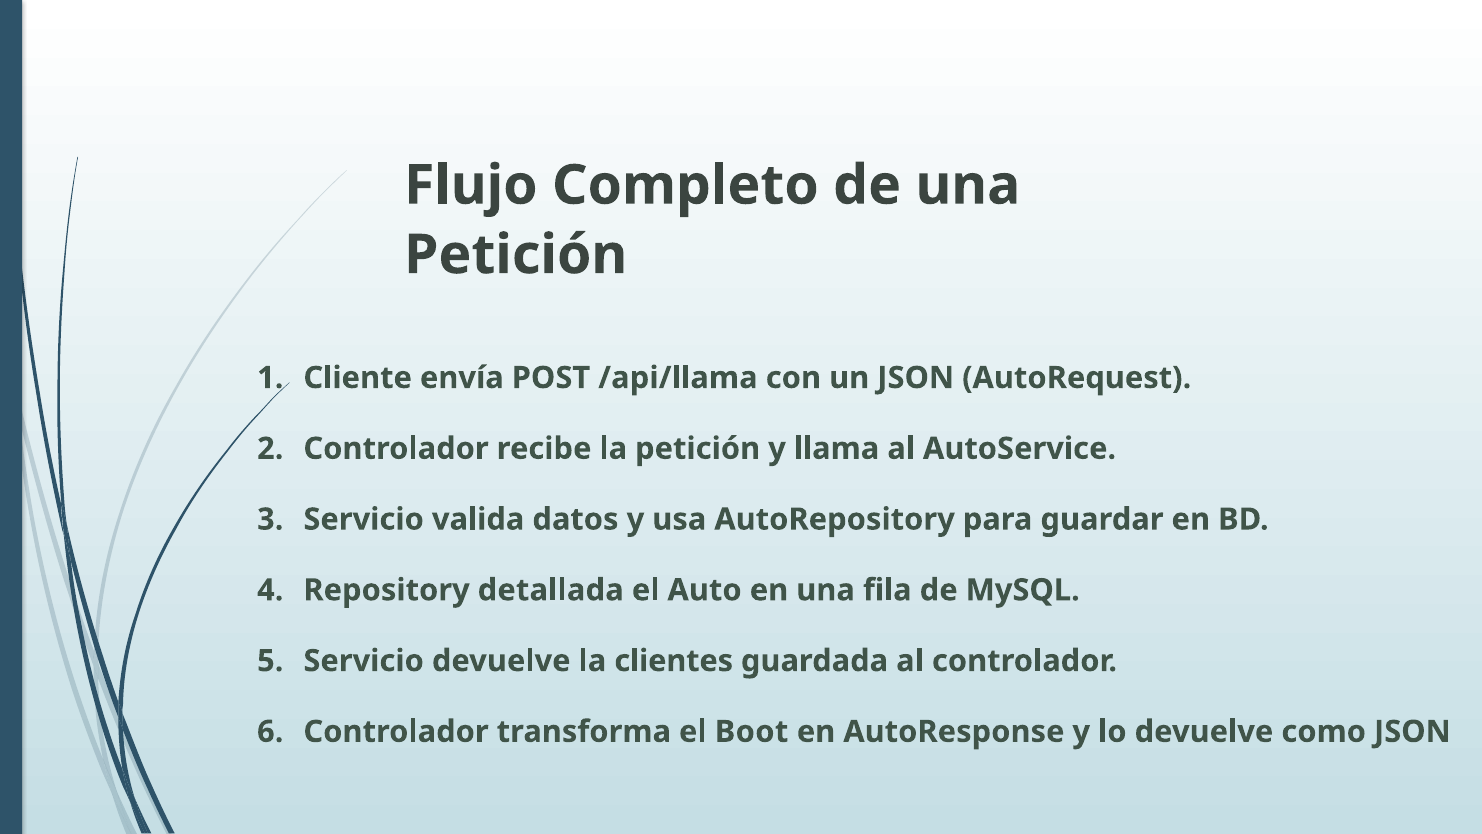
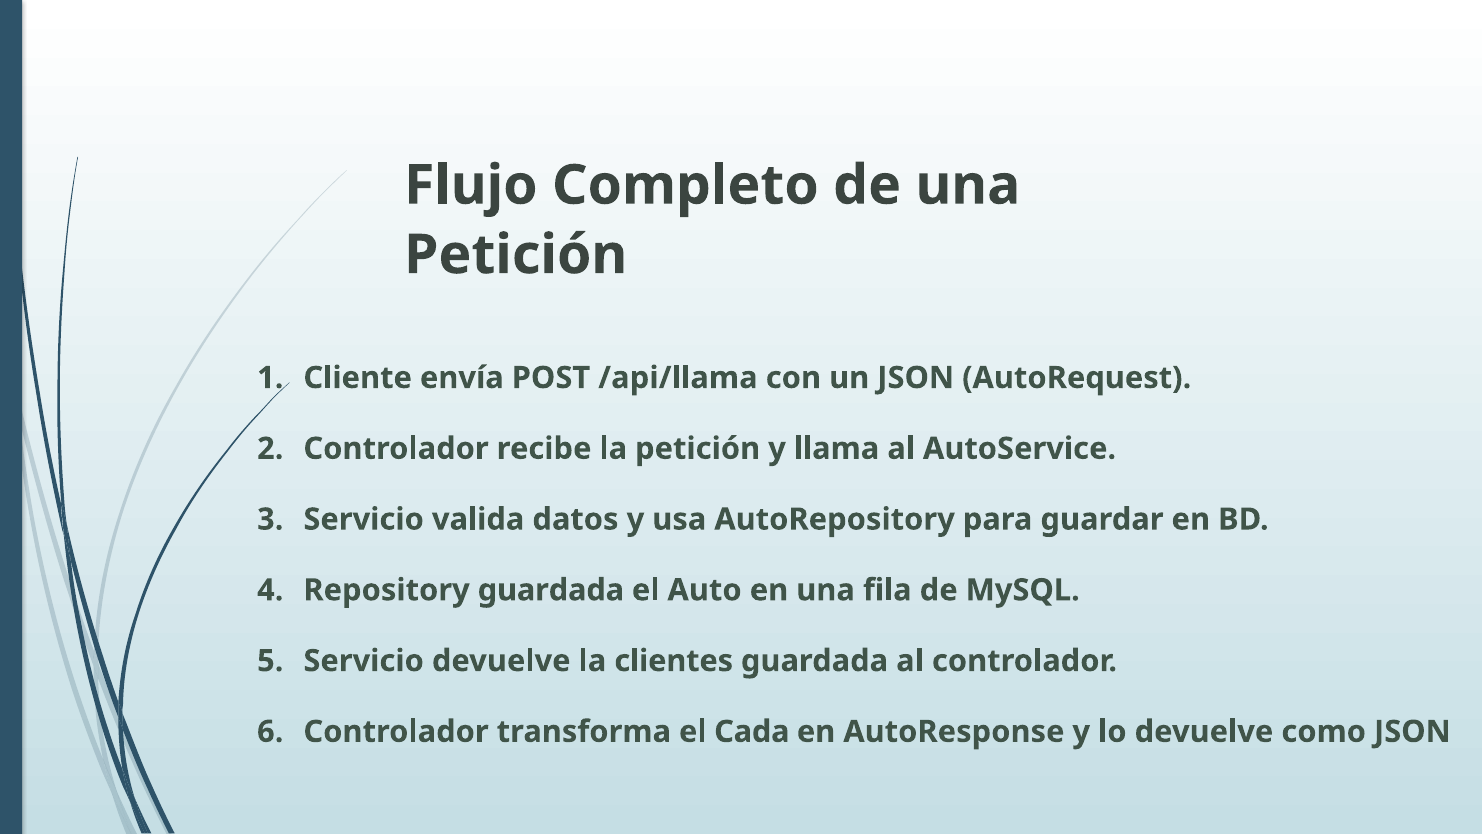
Repository detallada: detallada -> guardada (551, 590)
Boot: Boot -> Cada (752, 731)
